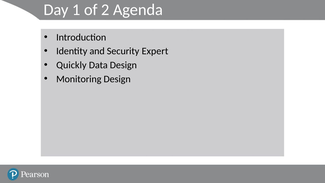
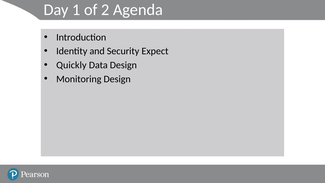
Expert: Expert -> Expect (155, 51)
